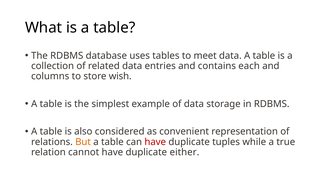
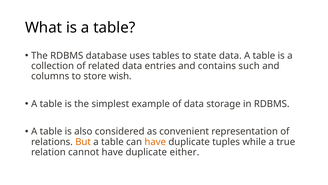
meet: meet -> state (205, 55)
each: each -> such (249, 66)
have colour: red -> orange (155, 141)
